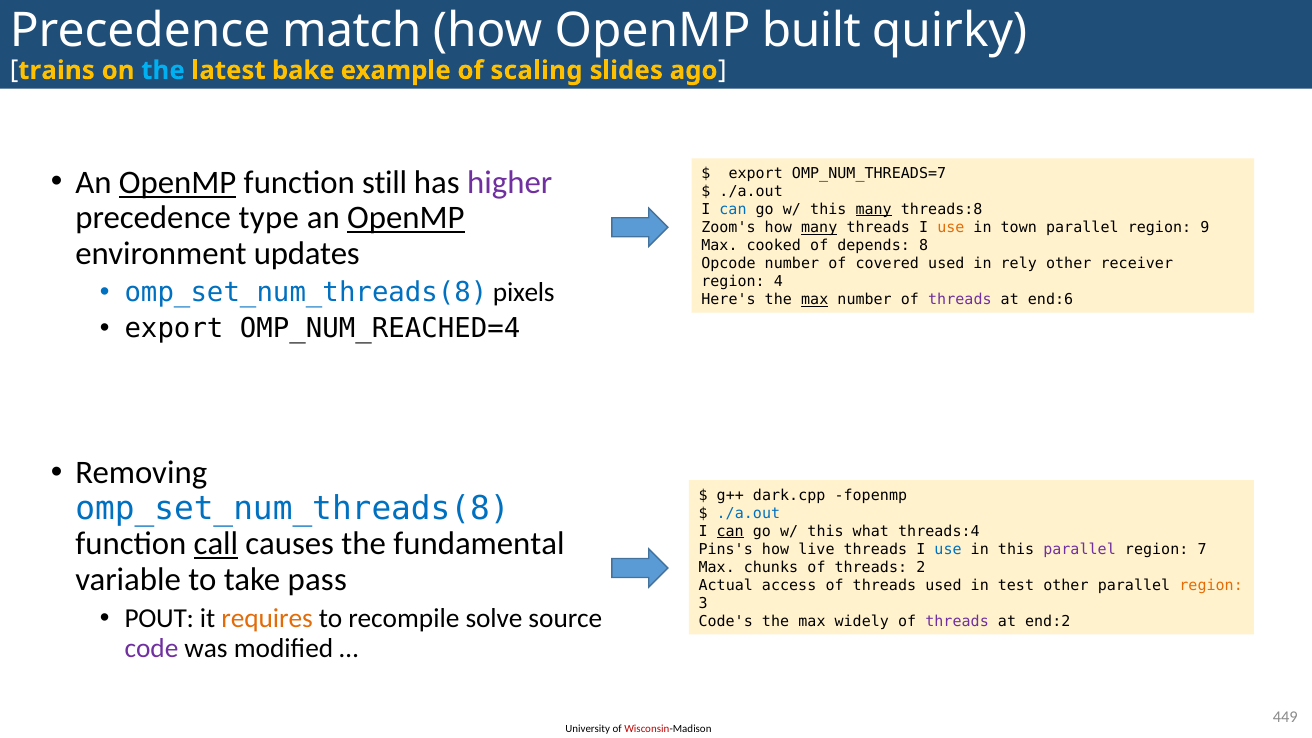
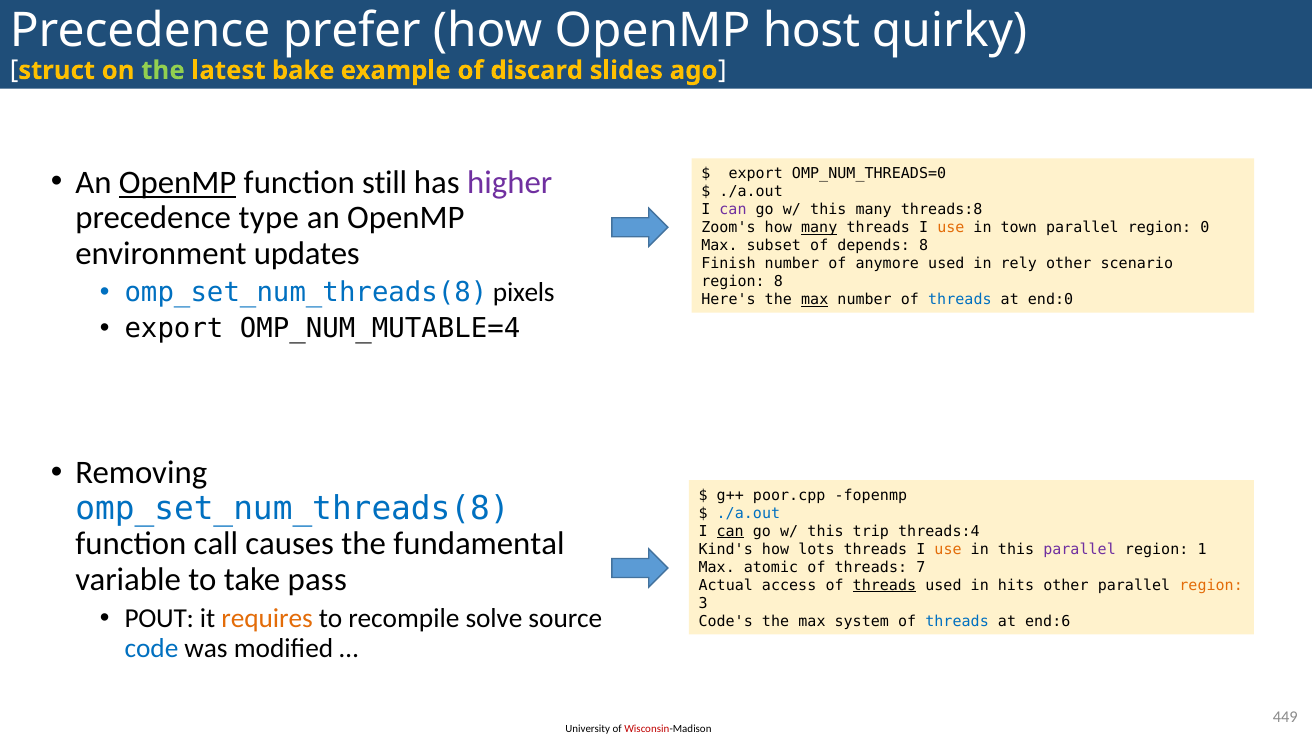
match: match -> prefer (352, 30)
built: built -> host (811, 30)
trains: trains -> struct (57, 70)
the colour: light blue -> light green (163, 70)
scaling: scaling -> discard (537, 70)
OMP_NUM_THREADS=7: OMP_NUM_THREADS=7 -> OMP_NUM_THREADS=0 (869, 173)
can colour: blue -> purple (733, 209)
many underline: present -> none (874, 209)
OpenMP underline: present -> none (406, 218)
9: 9 -> 0 (1205, 228)
cooked: cooked -> subset (774, 246)
Opcode: Opcode -> Finish (728, 264)
covered: covered -> anymore (887, 264)
receiver: receiver -> scenario (1137, 264)
region 4: 4 -> 8 (778, 282)
threads colour: purple -> blue (960, 300)
end:6: end:6 -> end:0 (1051, 300)
OMP_NUM_REACHED=4: OMP_NUM_REACHED=4 -> OMP_NUM_MUTABLE=4 (380, 329)
dark.cpp: dark.cpp -> poor.cpp (789, 495)
what: what -> trip (871, 531)
call underline: present -> none (216, 544)
Pins's: Pins's -> Kind's (726, 549)
live: live -> lots (816, 549)
use colour: blue -> orange (948, 549)
7: 7 -> 1 (1202, 549)
chunks: chunks -> atomic (771, 567)
2: 2 -> 7 (921, 567)
threads underline: none -> present (884, 585)
test: test -> hits (1016, 585)
widely: widely -> system (862, 622)
threads colour: purple -> blue (957, 622)
end:2: end:2 -> end:6 (1048, 622)
code colour: purple -> blue (151, 648)
